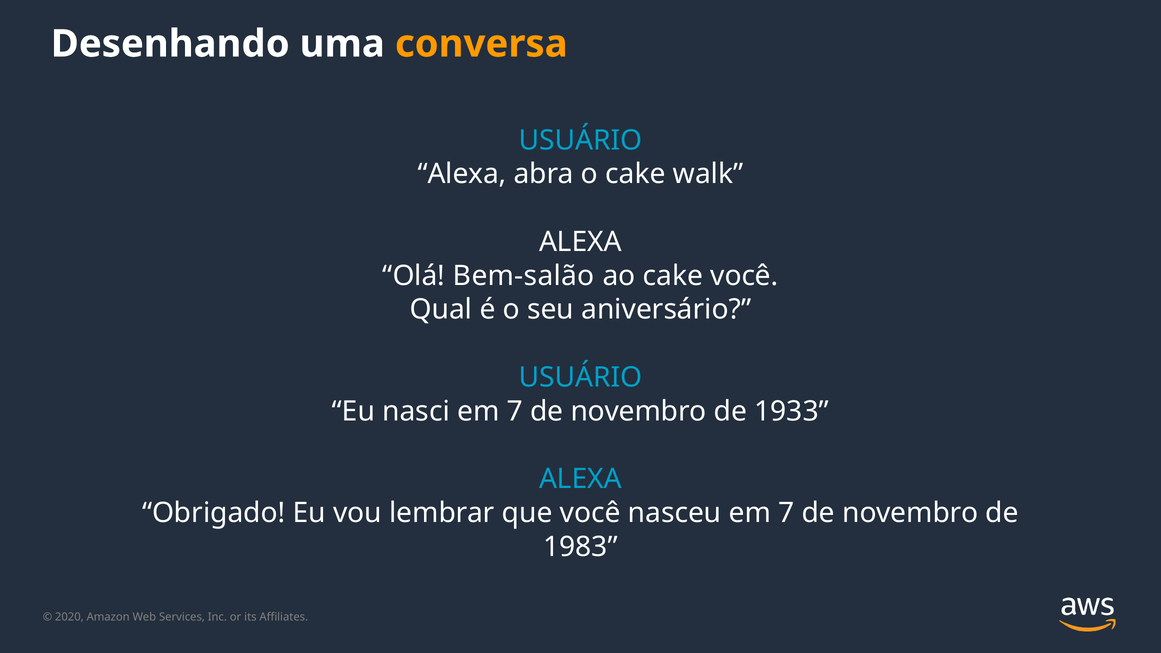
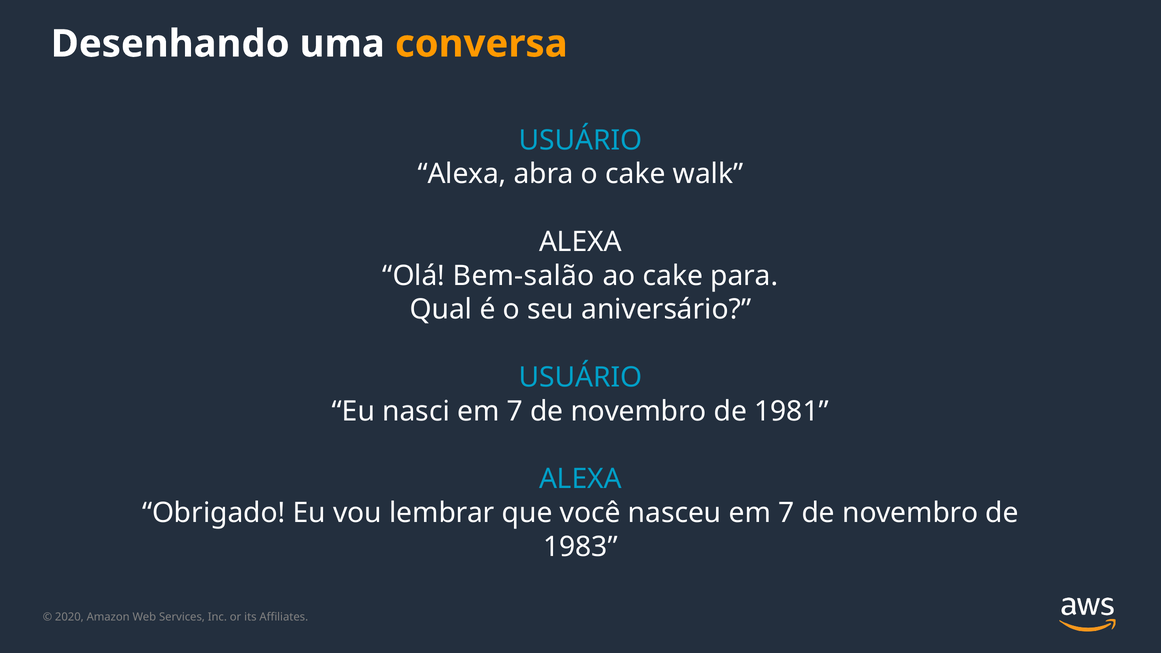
cake você: você -> para (744, 276)
1933: 1933 -> 1981 (792, 411)
